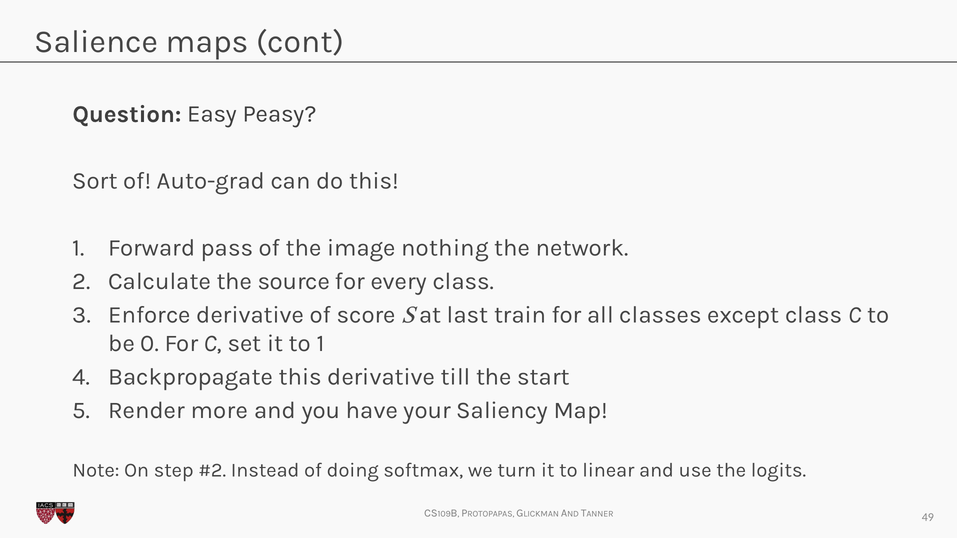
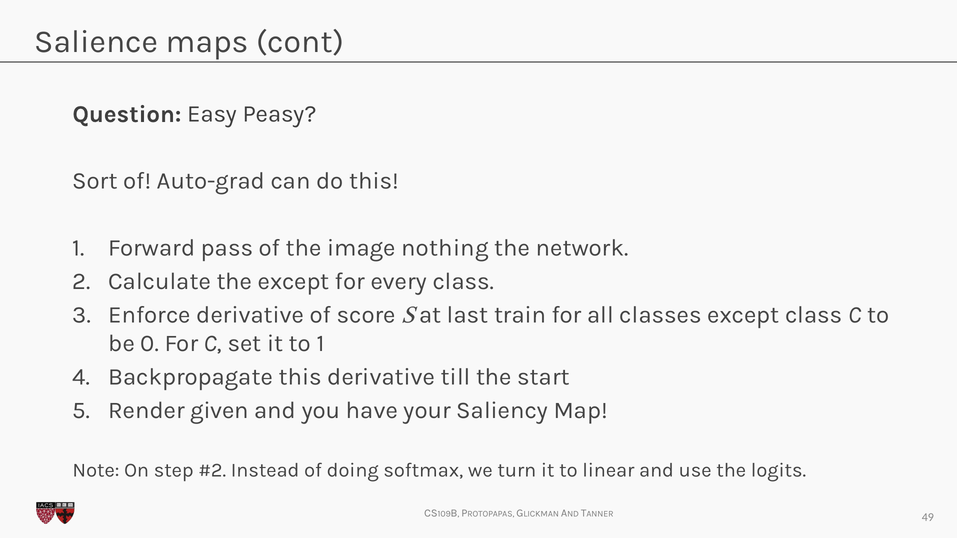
the source: source -> except (294, 282)
more: more -> given (220, 411)
